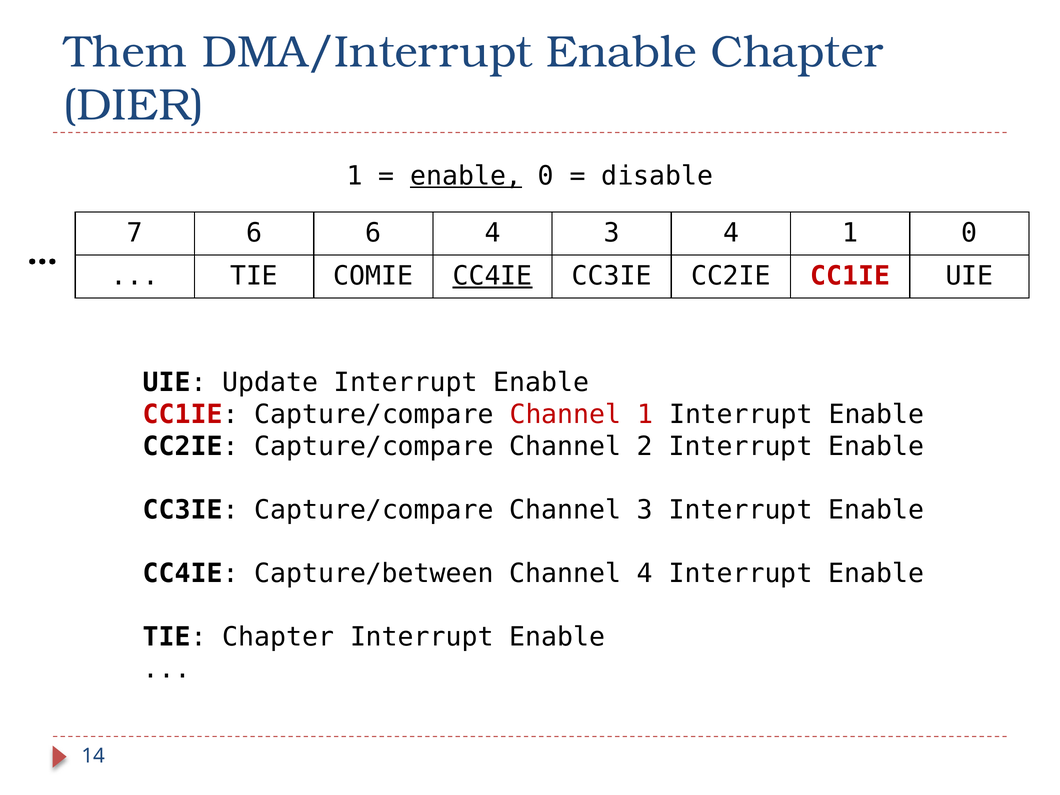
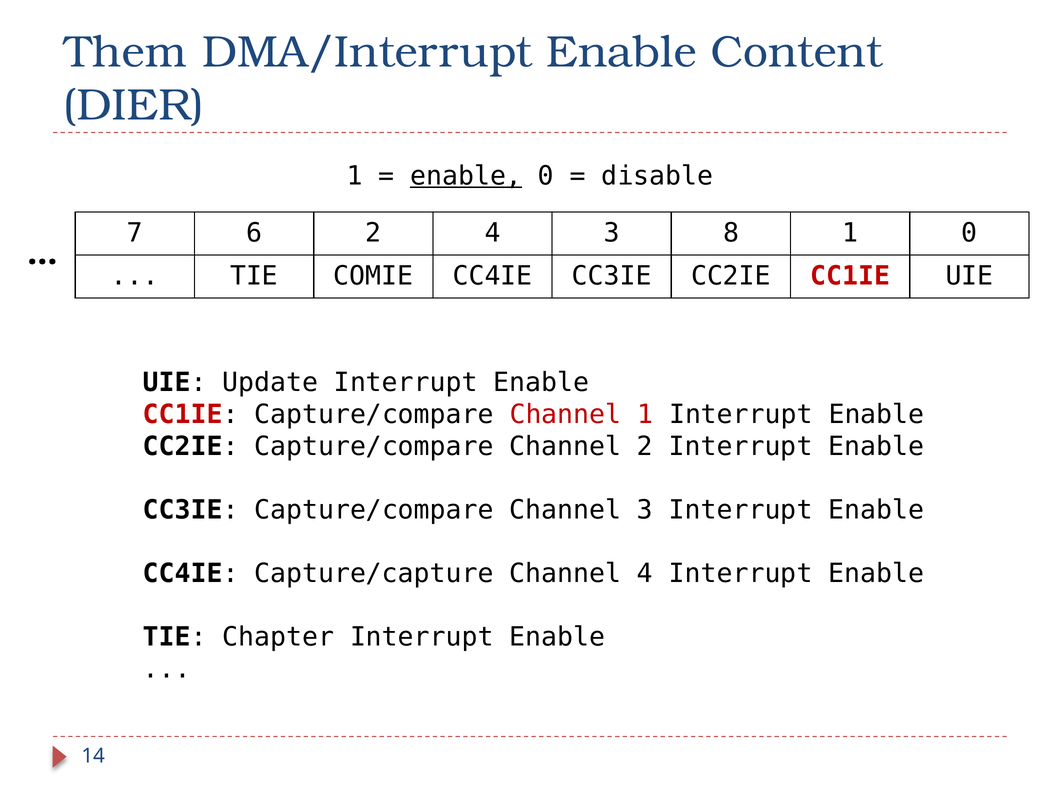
Enable Chapter: Chapter -> Content (797, 52)
6 6: 6 -> 2 (373, 233)
3 4: 4 -> 8 (731, 233)
CC4IE underline: present -> none (493, 276)
Capture/between: Capture/between -> Capture/capture (374, 573)
